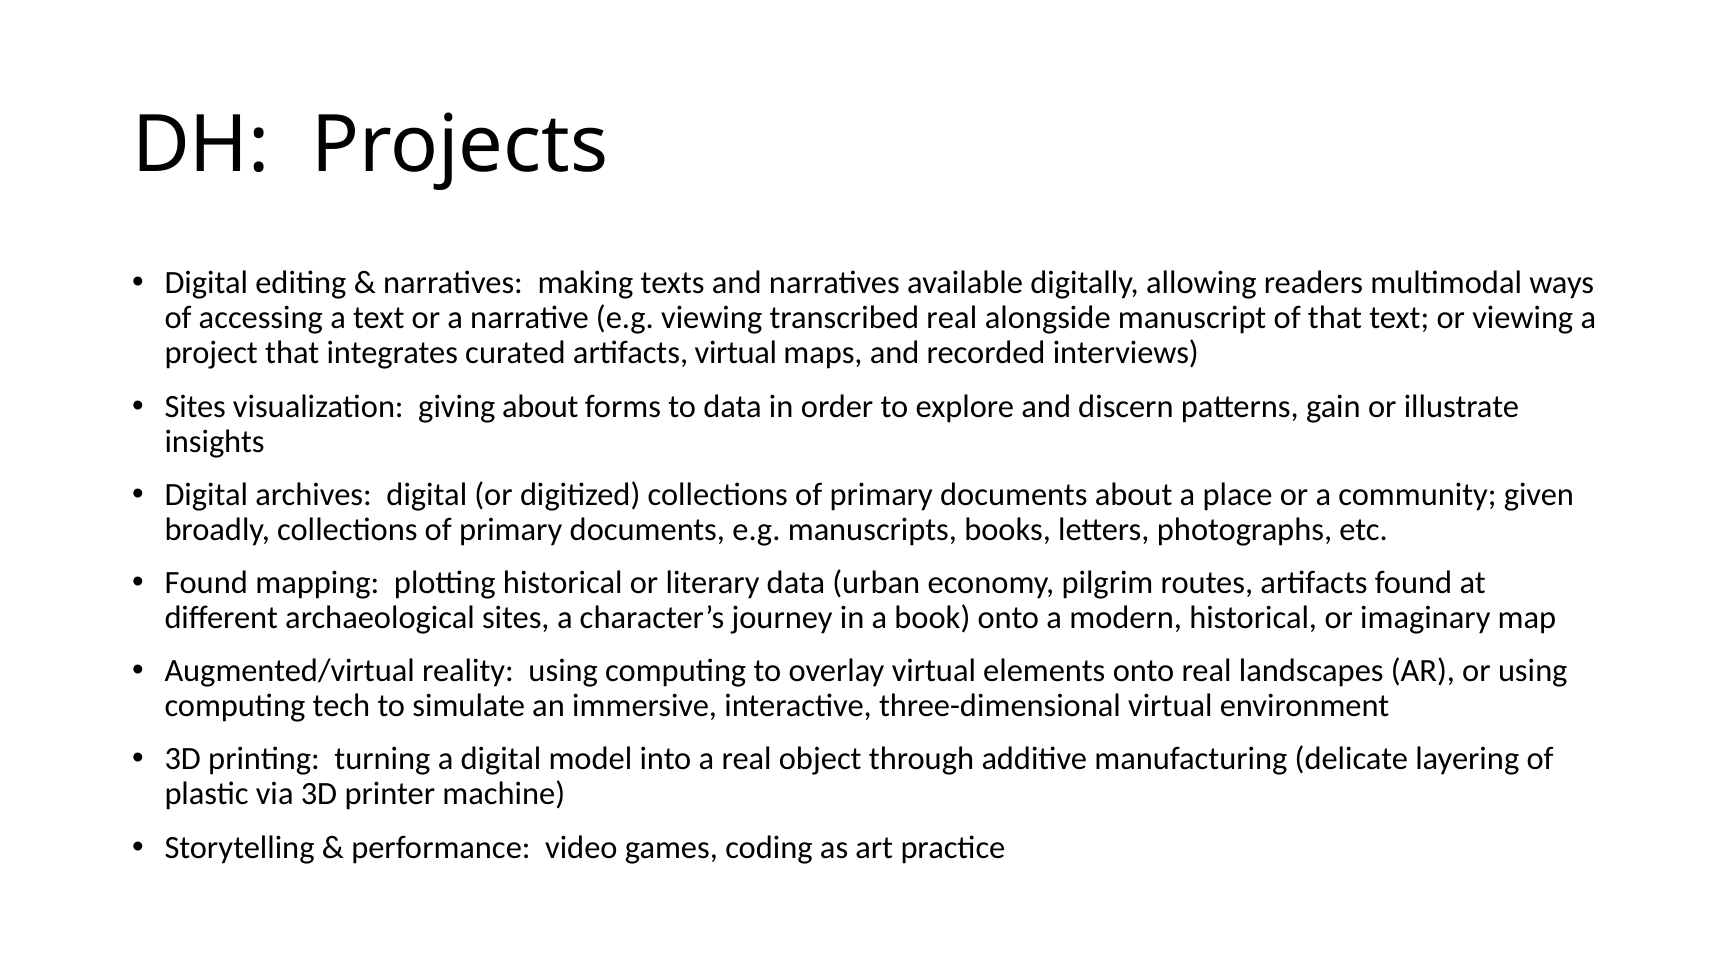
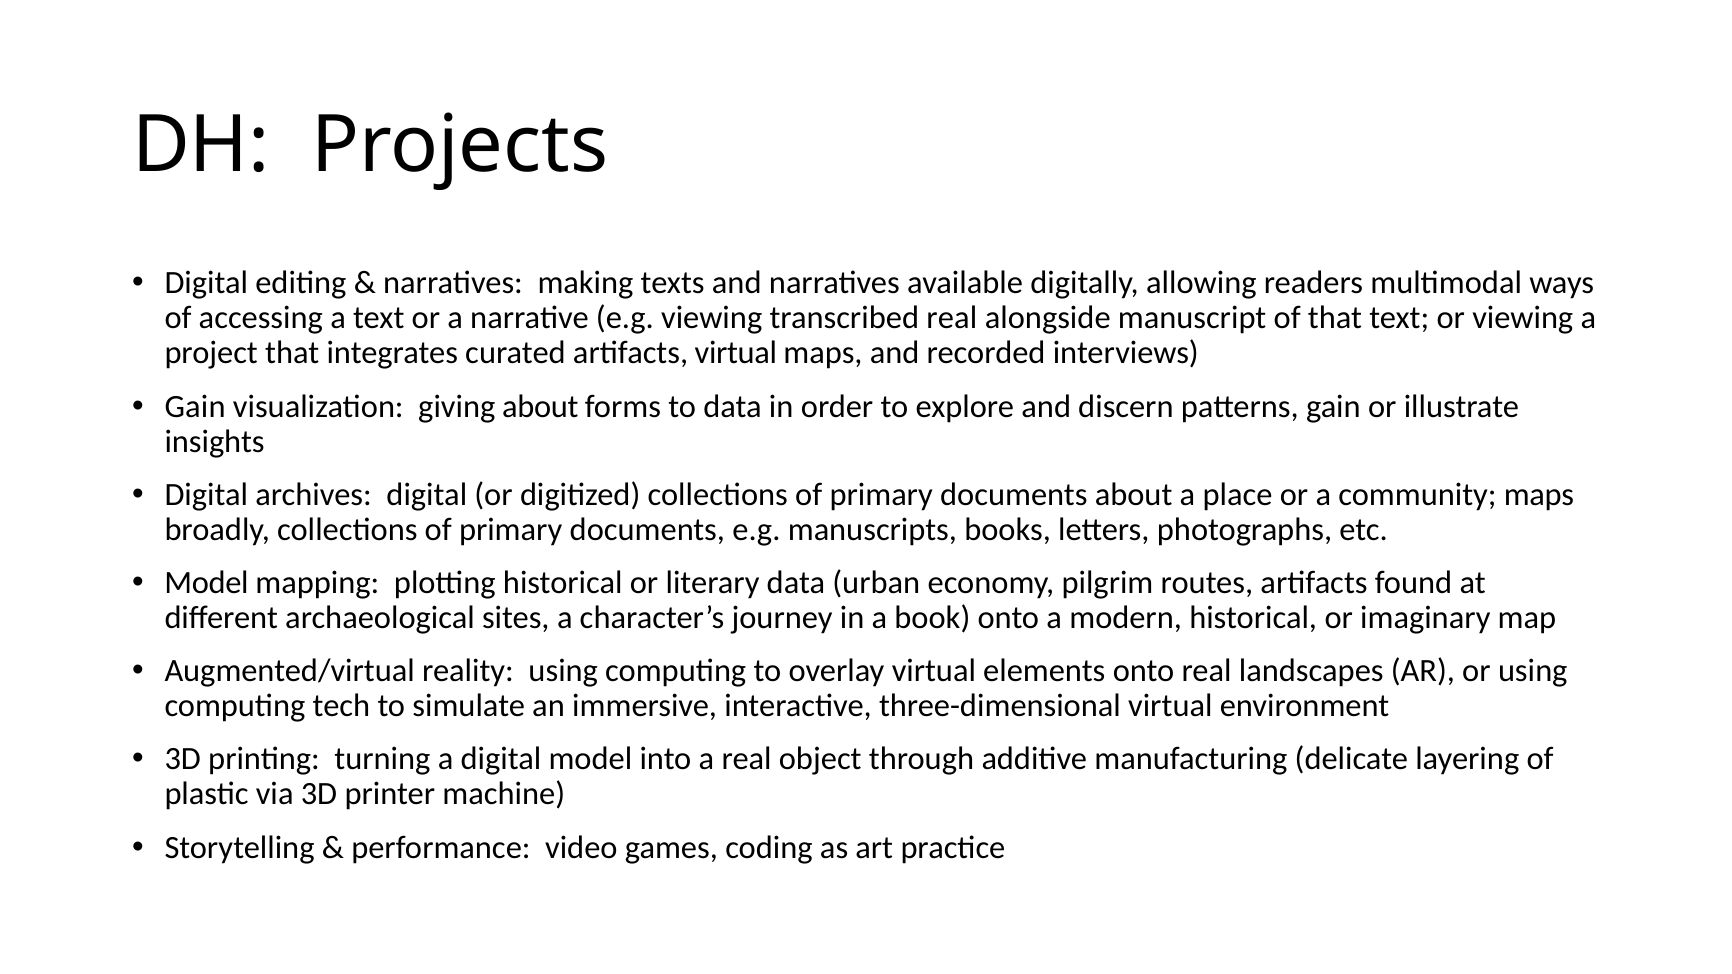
Sites: Sites -> Gain (195, 406)
community given: given -> maps (1539, 495)
Found: Found -> Model (206, 583)
